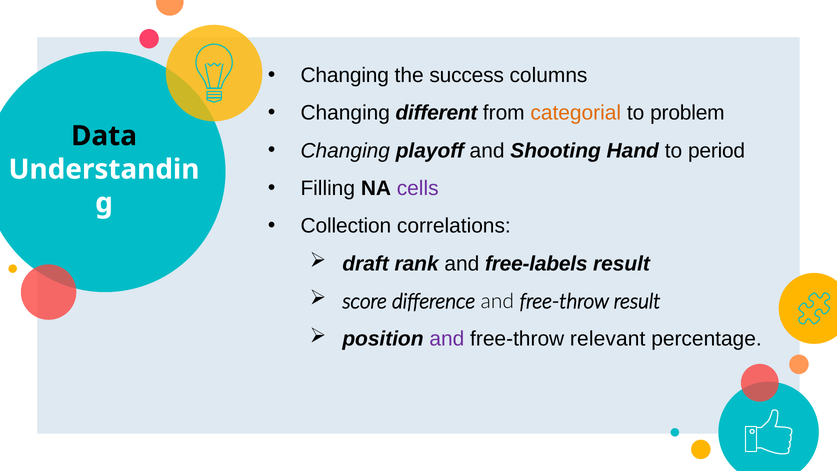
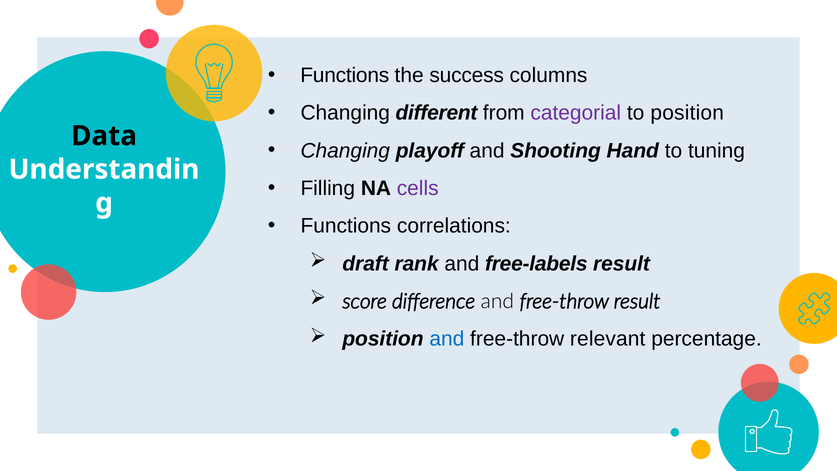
Changing: Changing -> Functions (345, 75)
categorial colour: orange -> purple (576, 113)
to problem: problem -> position (687, 113)
period: period -> tuning (716, 151)
Collection: Collection -> Functions (346, 226)
and colour: purple -> blue (447, 339)
